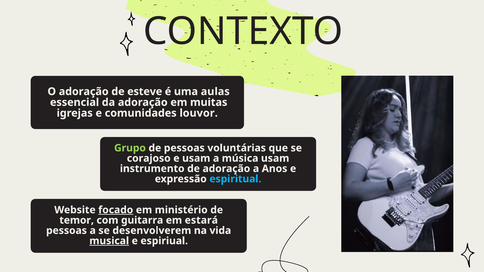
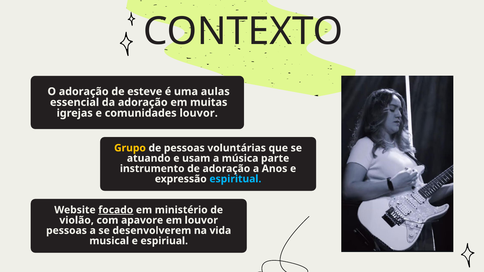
Grupo colour: light green -> yellow (130, 148)
corajoso: corajoso -> atuando (149, 158)
música usam: usam -> parte (275, 158)
temor: temor -> violão (77, 220)
guitarra: guitarra -> apavore (142, 220)
em estará: estará -> louvor (201, 220)
musical underline: present -> none (109, 241)
